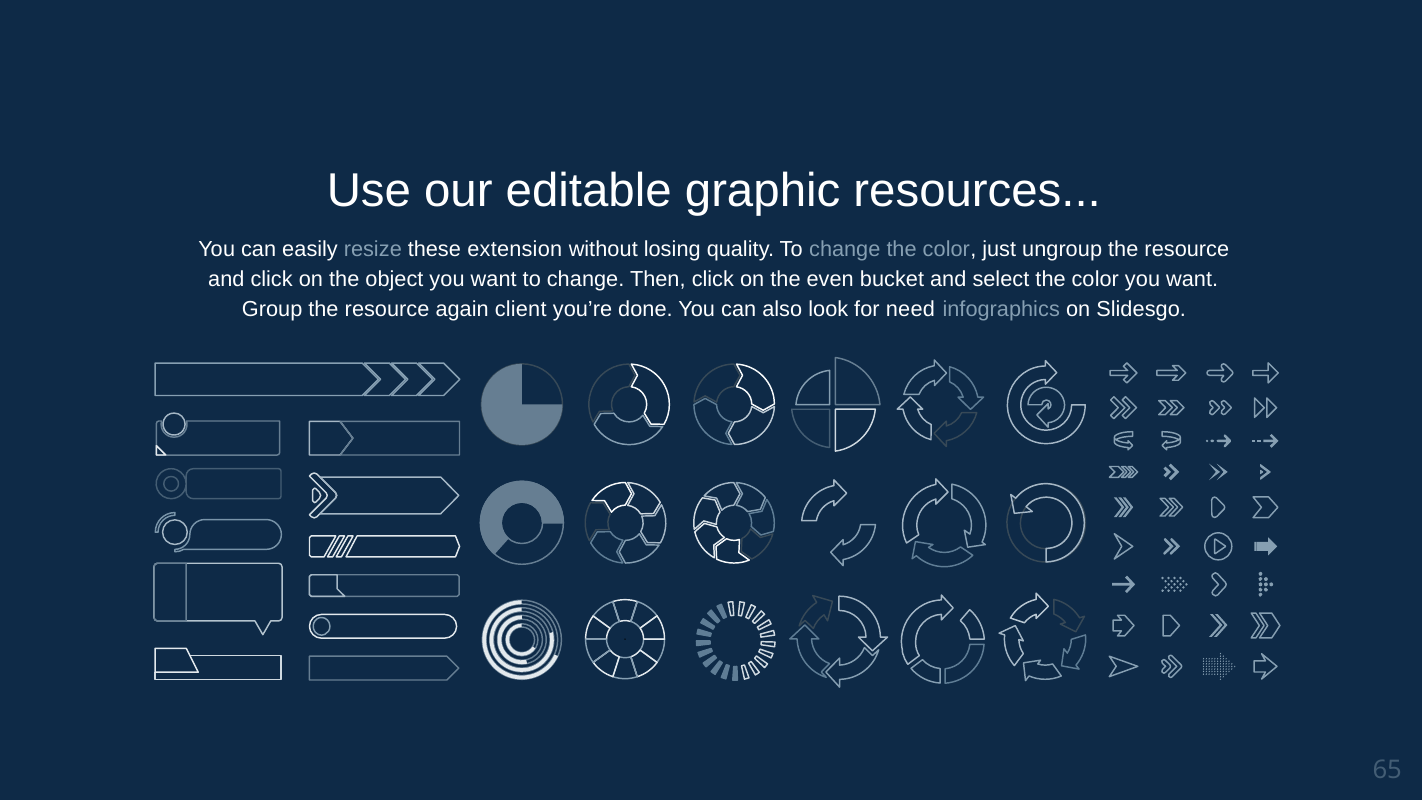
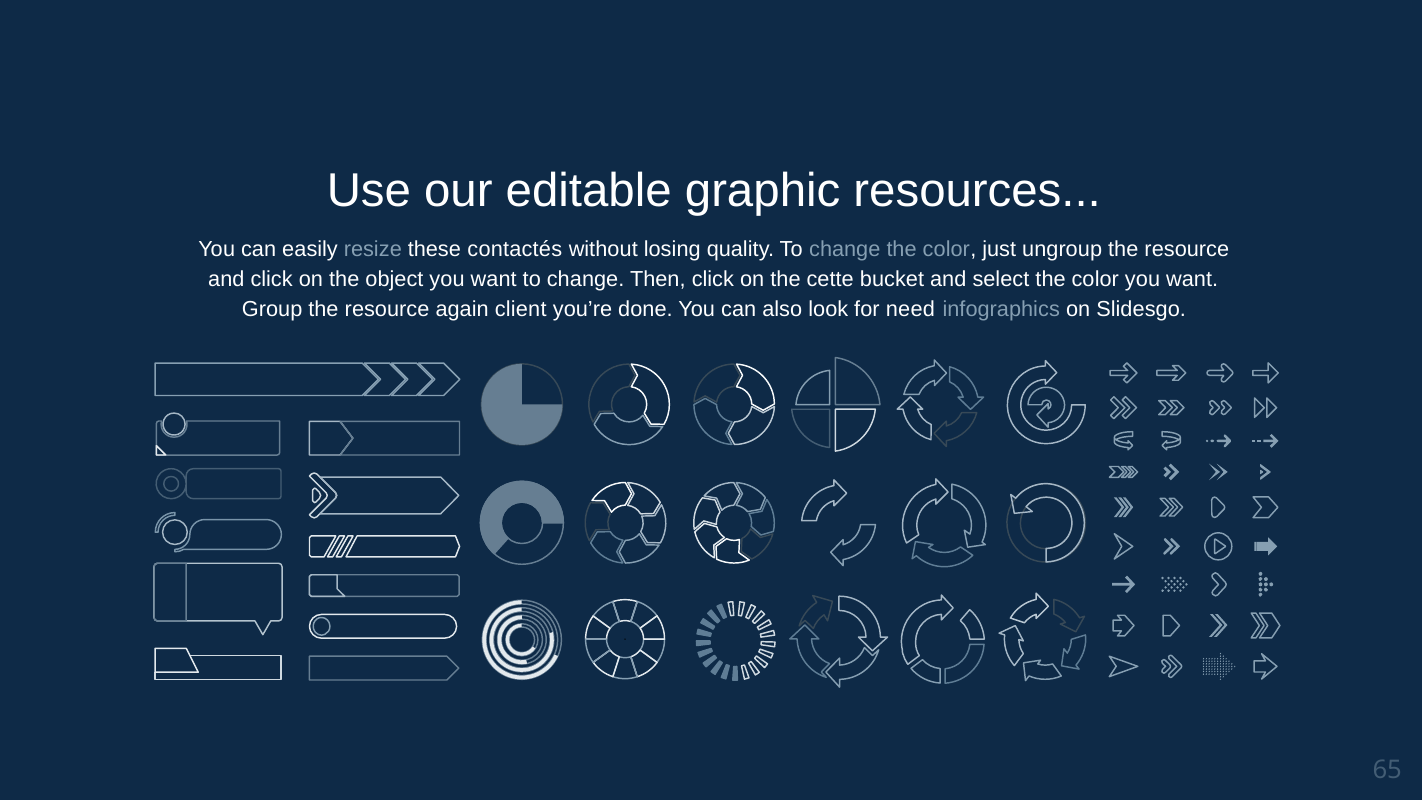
extension: extension -> contactés (515, 249)
even: even -> cette (830, 279)
